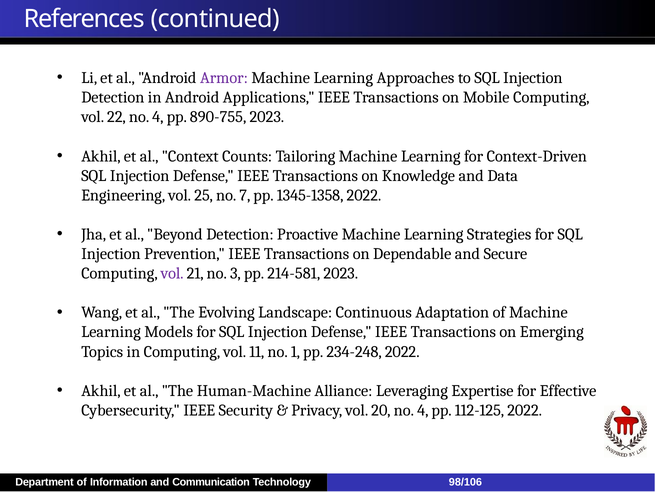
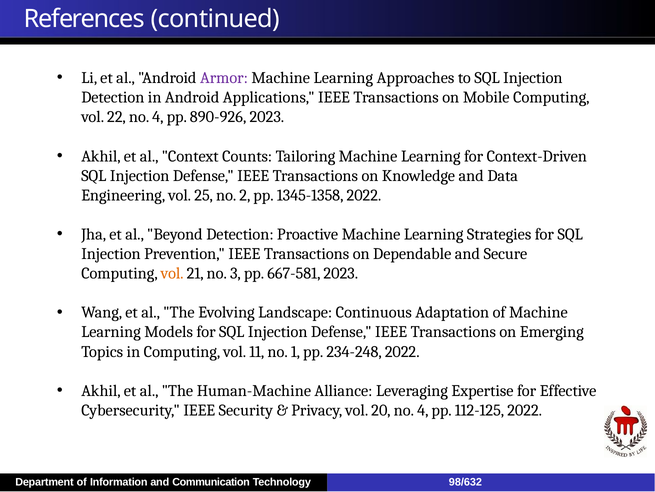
890-755: 890-755 -> 890-926 (218, 117)
no 7: 7 -> 2 (245, 195)
vol colour: purple -> orange (172, 273)
214-581: 214-581 -> 667-581 (294, 273)
98/106: 98/106 -> 98/632 (465, 482)
